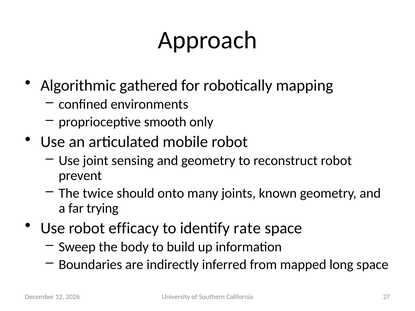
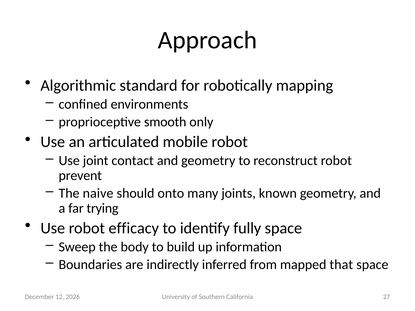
gathered: gathered -> standard (149, 86)
sensing: sensing -> contact (133, 161)
twice: twice -> naive (98, 194)
rate: rate -> fully (247, 228)
long: long -> that (341, 265)
